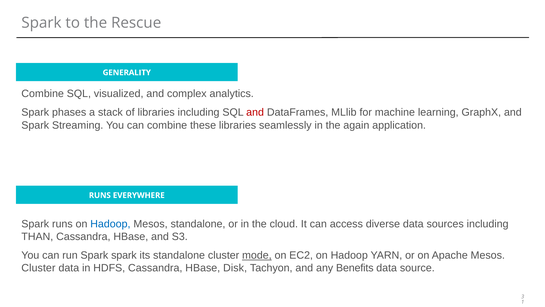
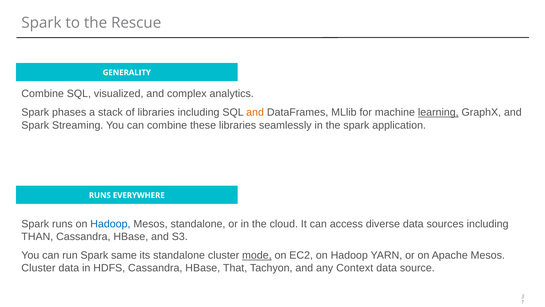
and colour: red -> orange (255, 112)
learning underline: none -> present (438, 112)
the again: again -> spark (356, 125)
Spark spark: spark -> same (124, 255)
Disk: Disk -> That (235, 268)
Benefits: Benefits -> Context (355, 268)
